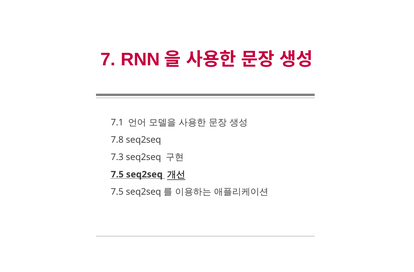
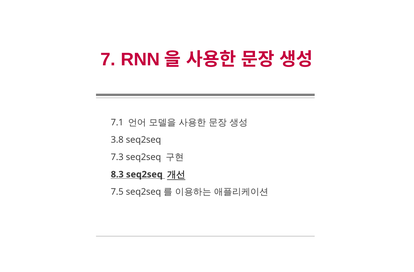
7.8: 7.8 -> 3.8 (117, 140)
7.5: 7.5 -> 8.3 (117, 174)
